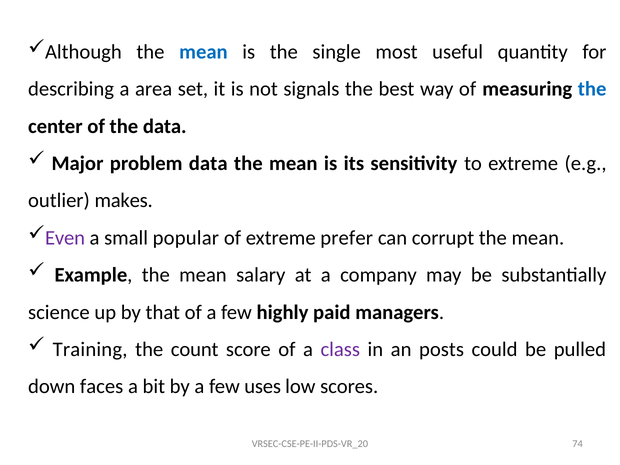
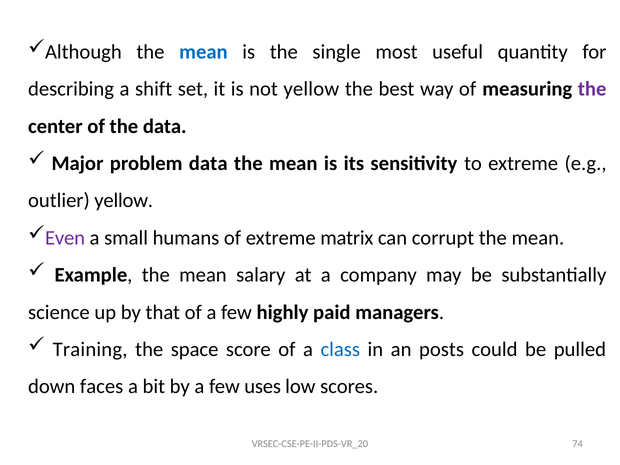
area: area -> shift (154, 89)
not signals: signals -> yellow (311, 89)
the colour: blue -> purple (592, 89)
outlier makes: makes -> yellow (124, 201)
popular: popular -> humans (186, 238)
prefer: prefer -> matrix (347, 238)
count: count -> space (195, 349)
class colour: purple -> blue (340, 349)
